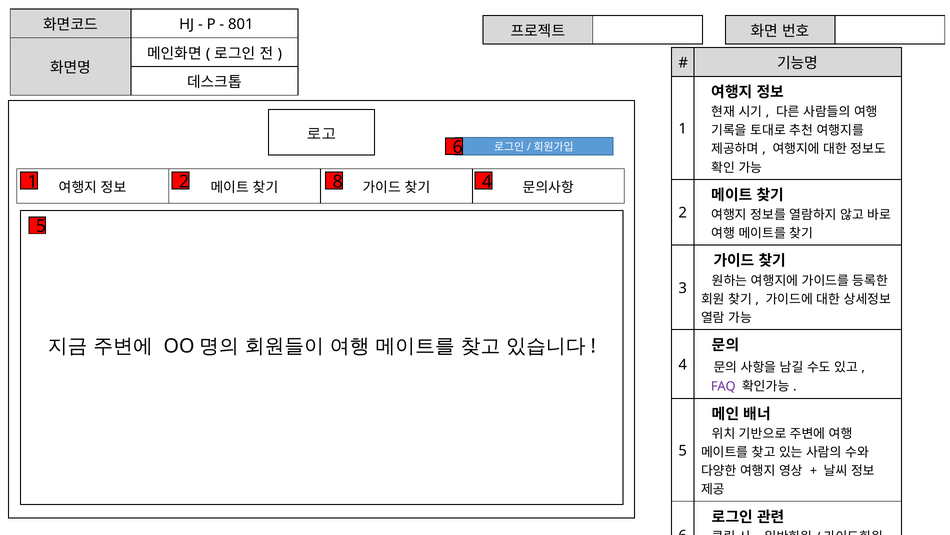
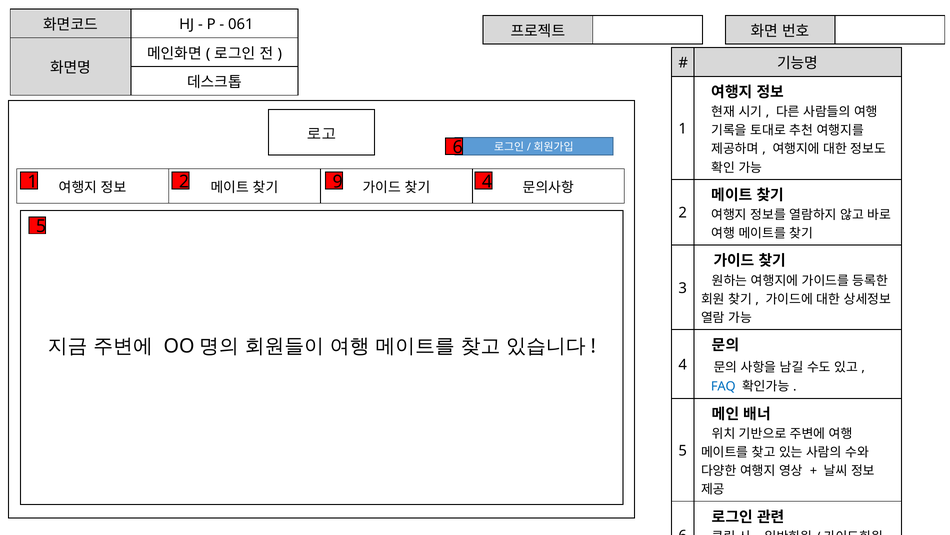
801: 801 -> 061 (241, 24)
8: 8 -> 9 (338, 181)
FAQ colour: purple -> blue (723, 386)
